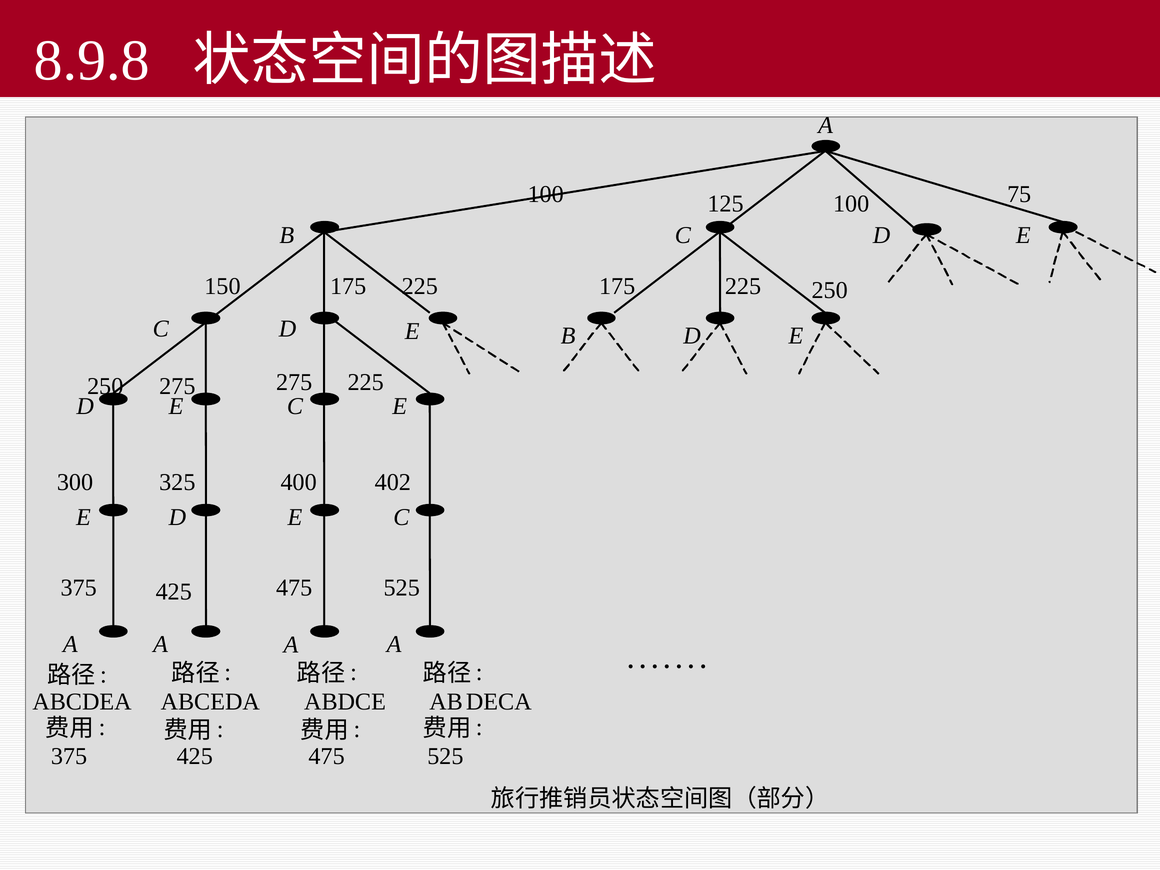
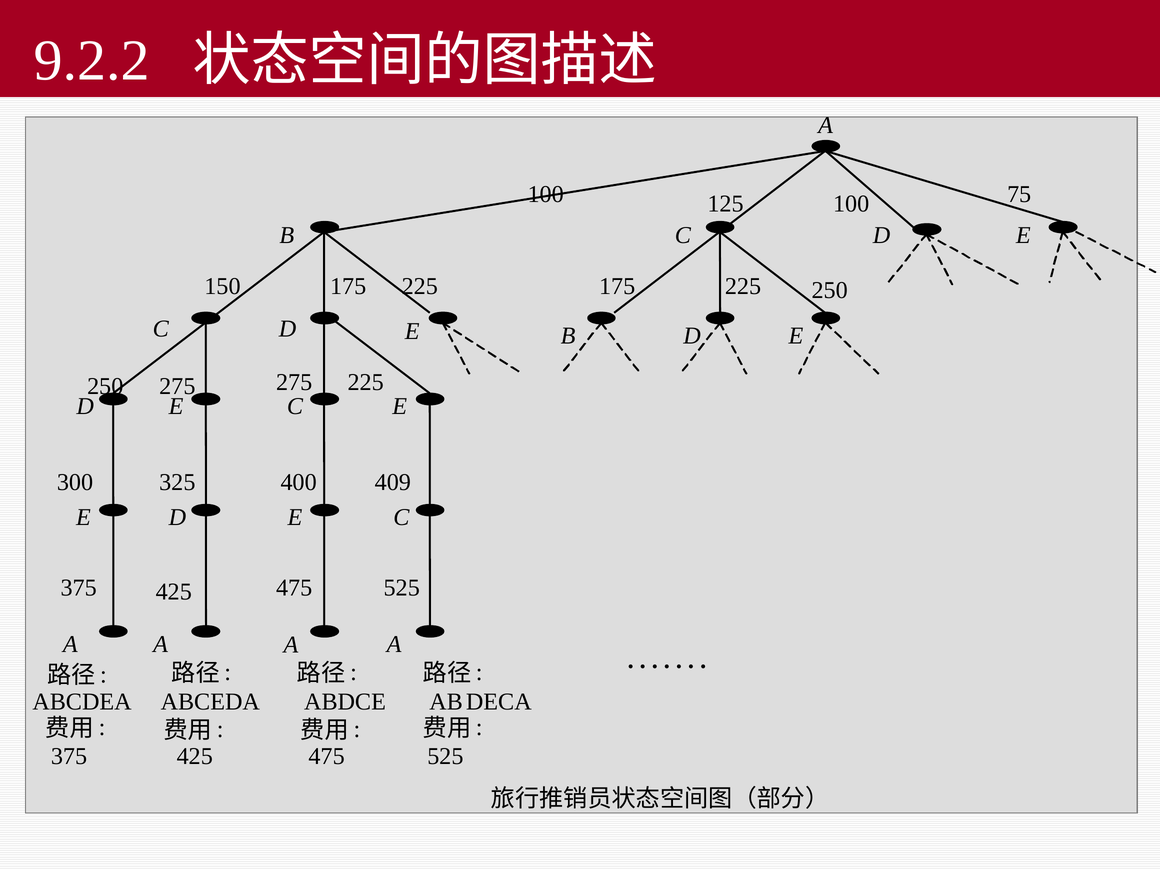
8.9.8: 8.9.8 -> 9.2.2 (92, 60)
402: 402 -> 409 (393, 482)
